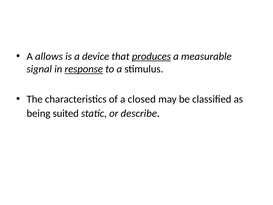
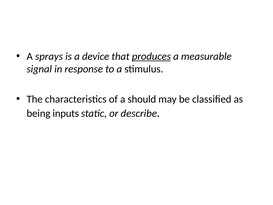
allows: allows -> sprays (49, 56)
response underline: present -> none (84, 69)
closed: closed -> should (142, 99)
suited: suited -> inputs (66, 113)
